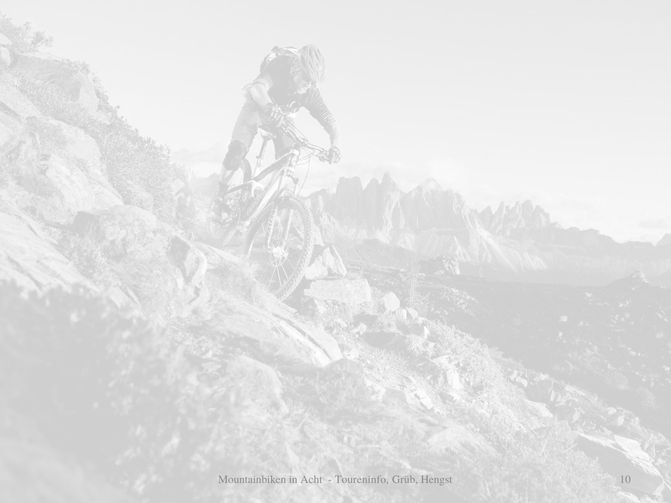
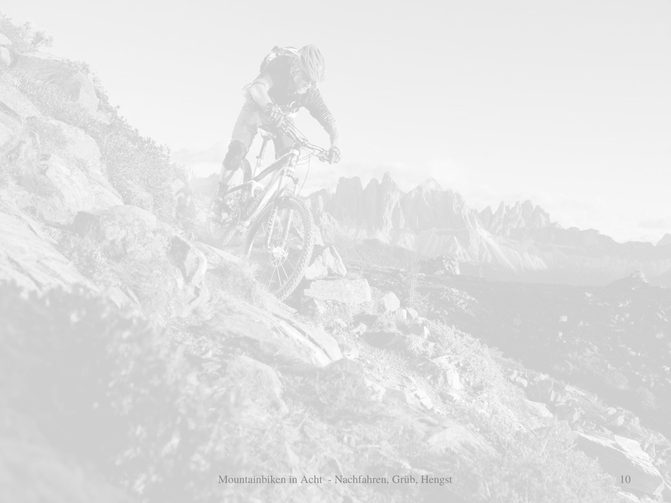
Toureninfo: Toureninfo -> Nachfahren (362, 480)
